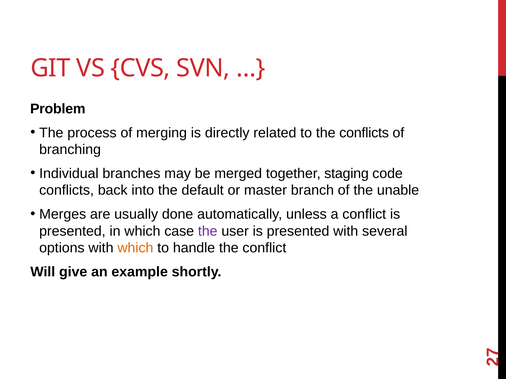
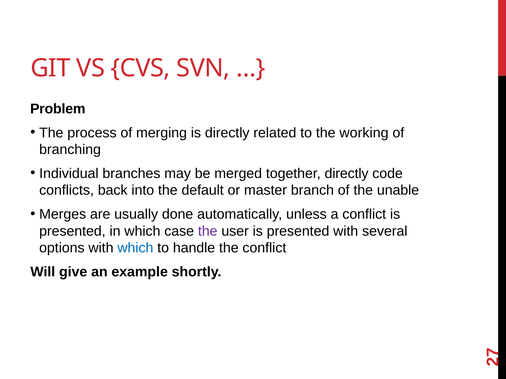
the conflicts: conflicts -> working (364, 133)
together staging: staging -> directly (347, 174)
which colour: orange -> blue (135, 248)
